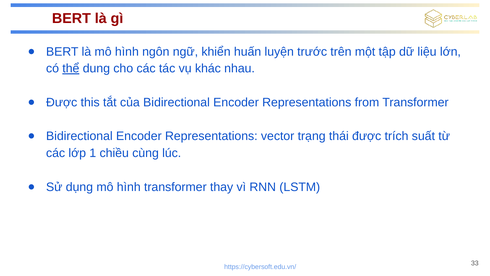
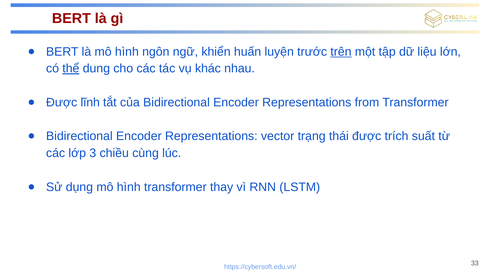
trên underline: none -> present (341, 52)
this: this -> lĩnh (90, 102)
1: 1 -> 3 (93, 153)
